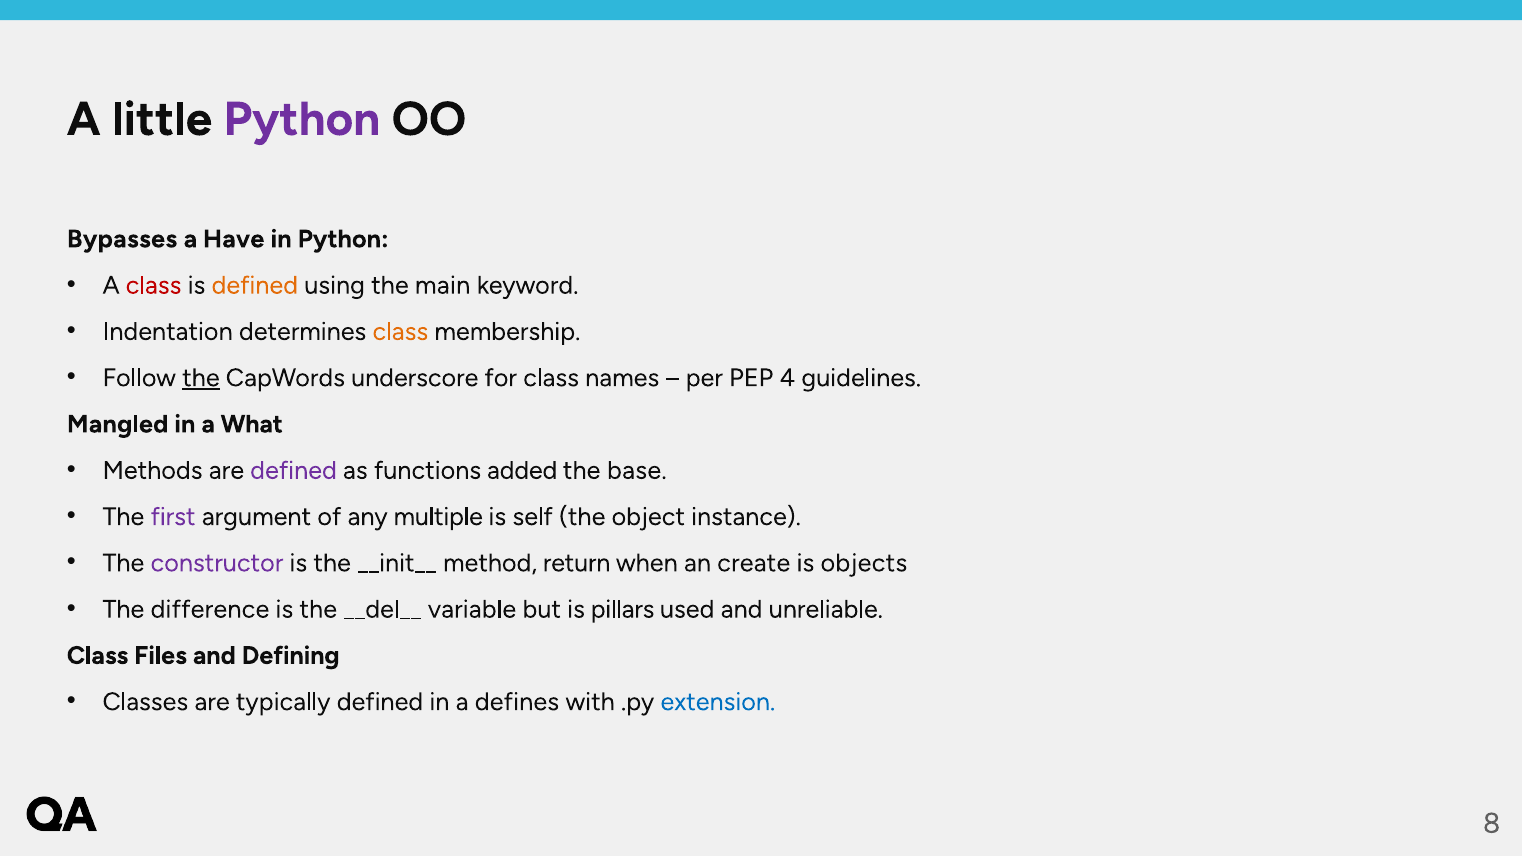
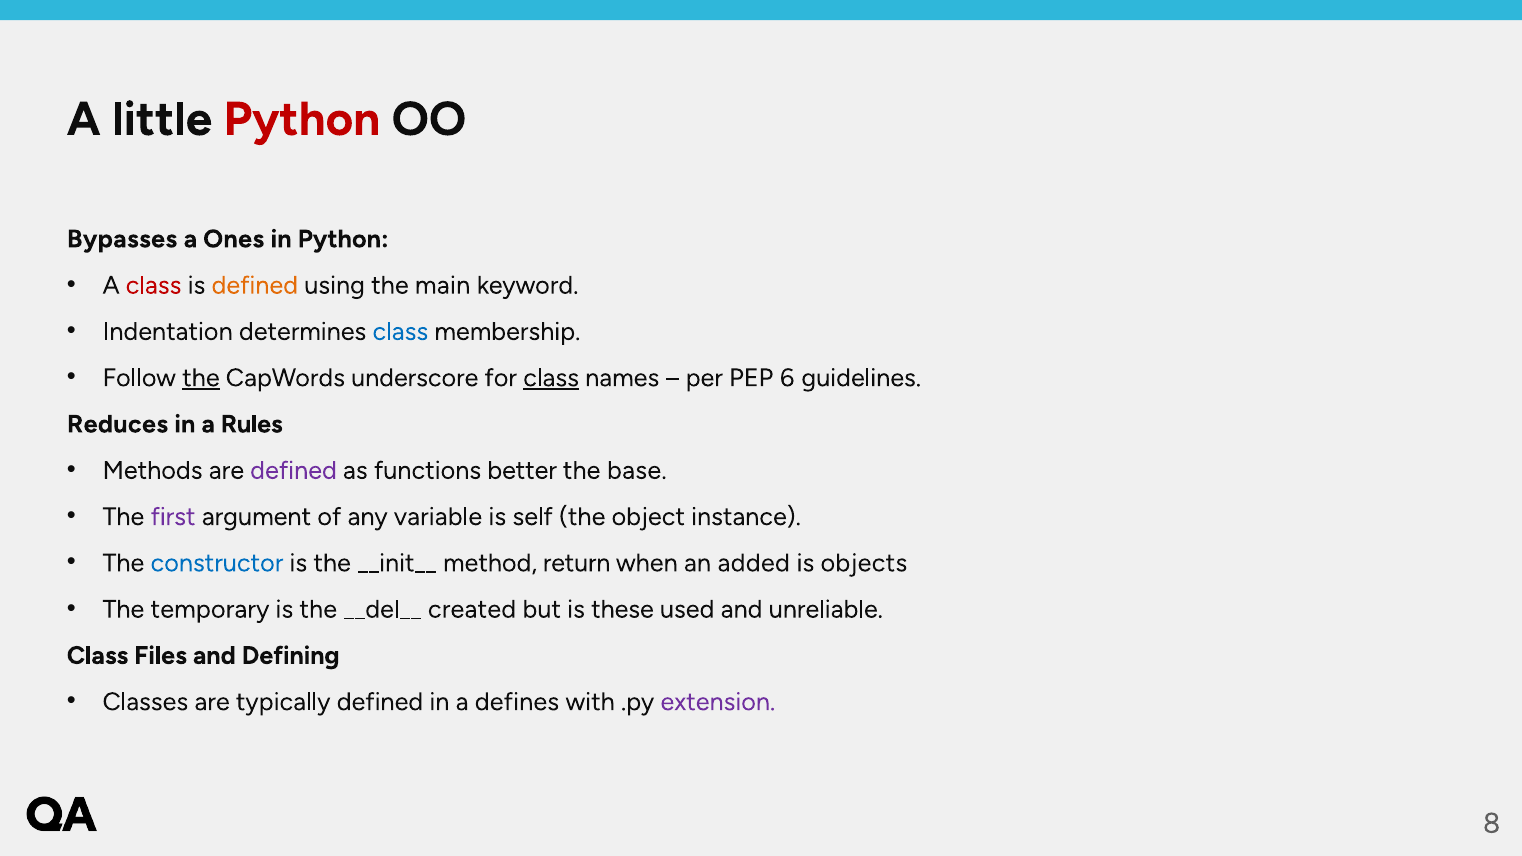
Python colour: purple -> red (302, 119)
Have: Have -> Ones (234, 239)
class colour: orange -> blue (400, 332)
class underline: none -> present (551, 378)
4: 4 -> 6 (787, 378)
Mangled: Mangled -> Reduces (118, 424)
What: What -> Rules (252, 424)
added: added -> better (522, 470)
multiple: multiple -> variable (438, 517)
constructor colour: purple -> blue (217, 563)
create: create -> added (754, 563)
difference: difference -> temporary (210, 609)
variable: variable -> created (472, 609)
pillars: pillars -> these (622, 609)
extension colour: blue -> purple (718, 702)
